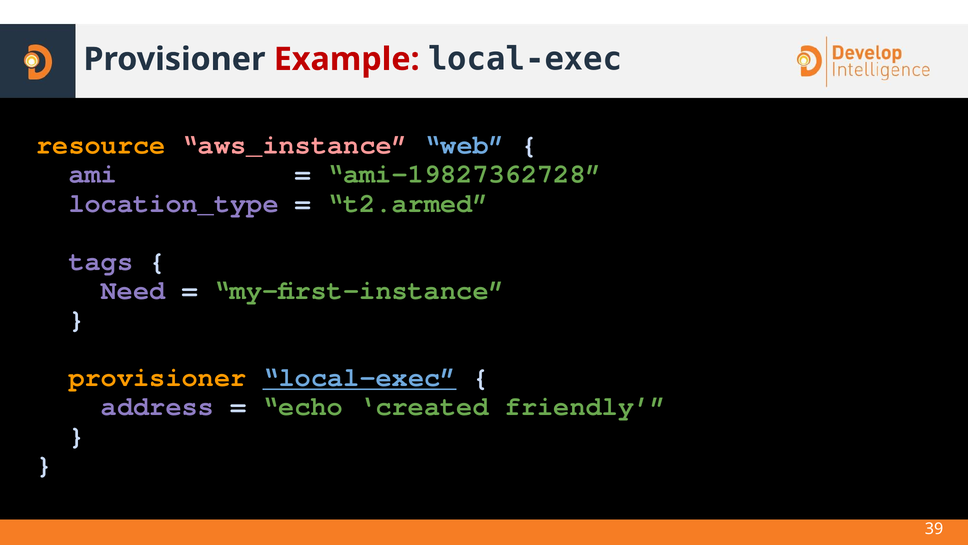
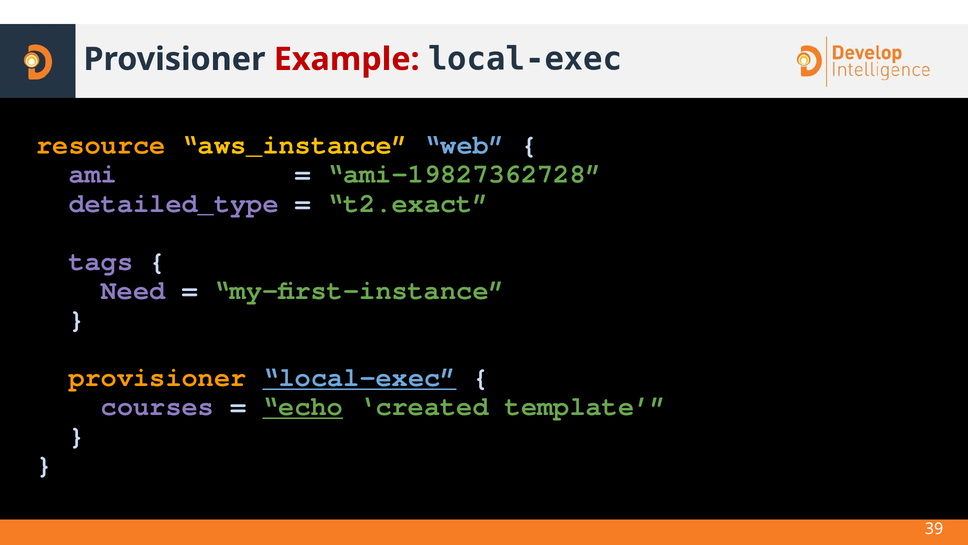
aws_instance colour: pink -> yellow (295, 145)
location_type: location_type -> detailed_type (174, 203)
t2.armed: t2.armed -> t2.exact (408, 203)
address: address -> courses (157, 406)
echo underline: none -> present (303, 406)
friendly: friendly -> template (586, 406)
